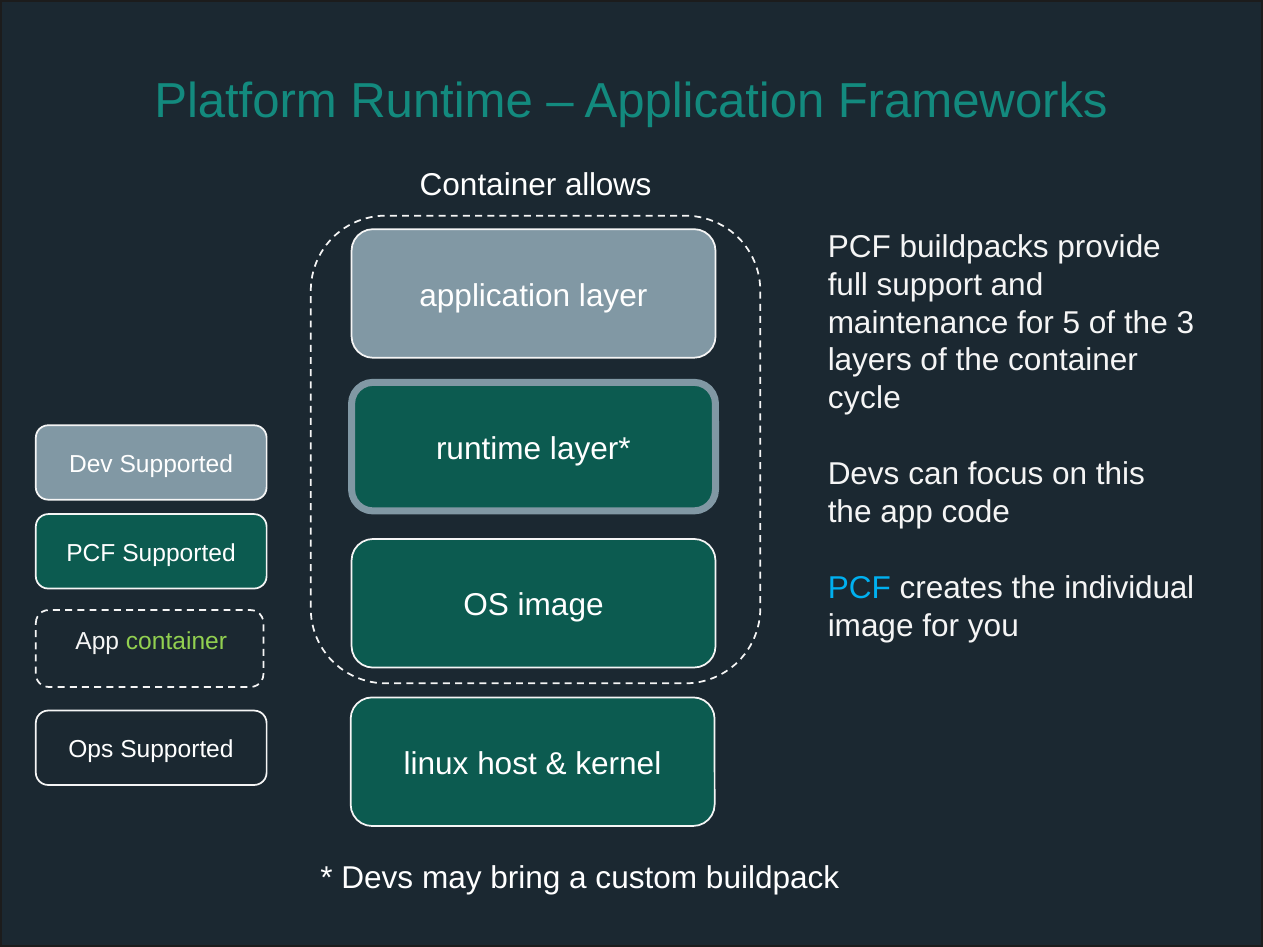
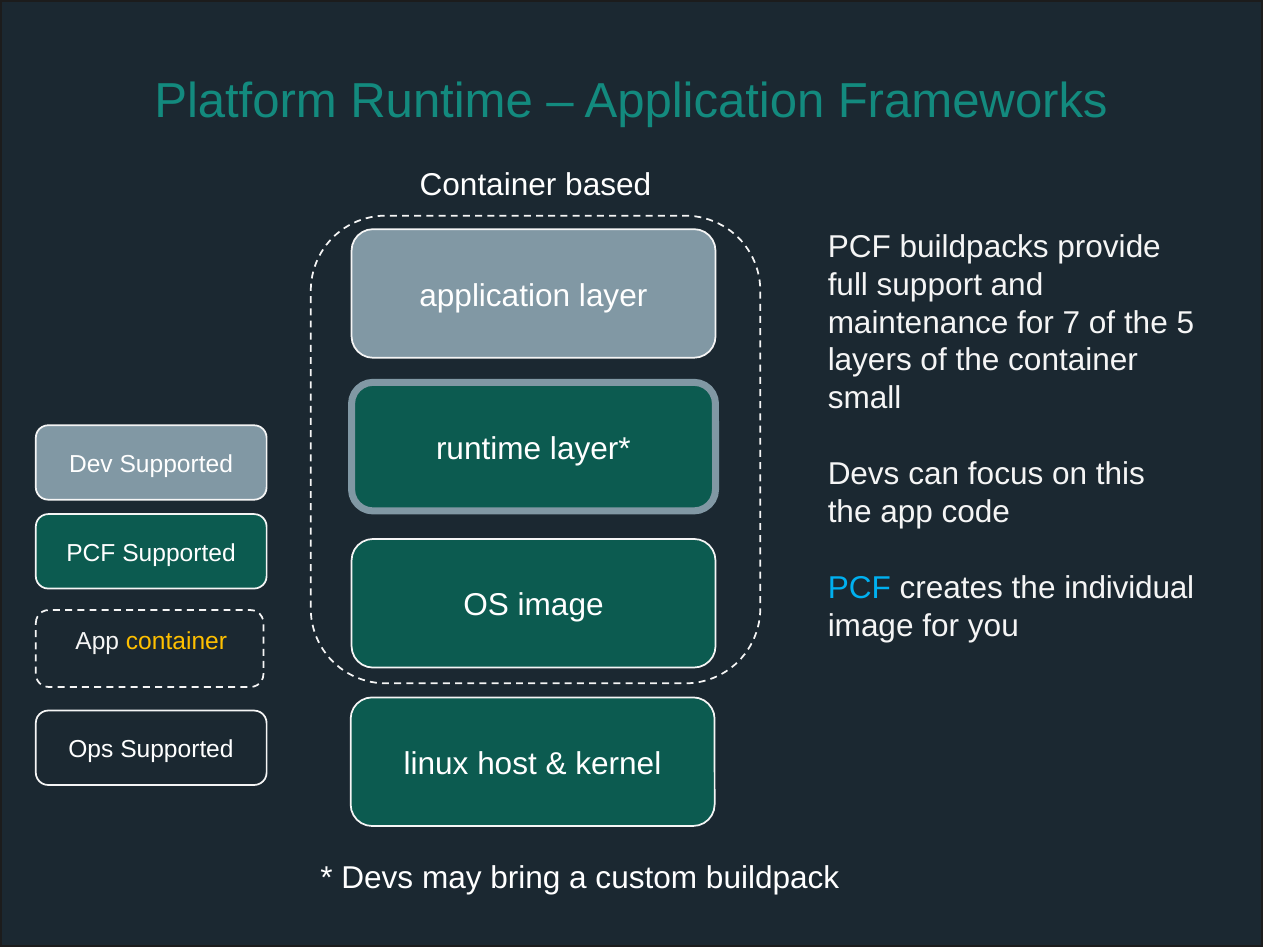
allows: allows -> based (608, 185)
5: 5 -> 7 (1071, 323)
3: 3 -> 5 (1185, 323)
cycle: cycle -> small (865, 399)
container colour: light green -> yellow (176, 642)
